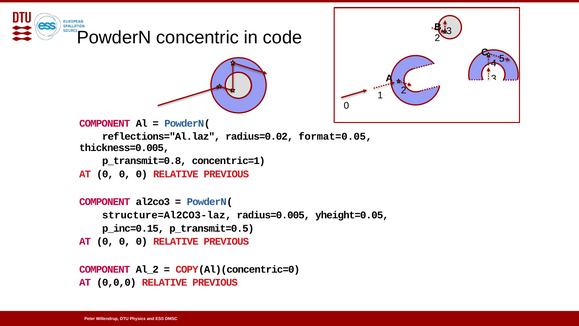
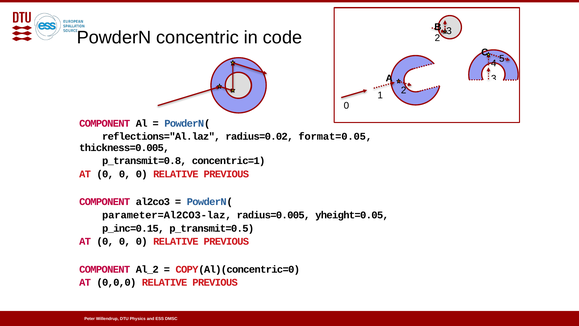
structure=Al2CO3-laz: structure=Al2CO3-laz -> parameter=Al2CO3-laz (167, 215)
